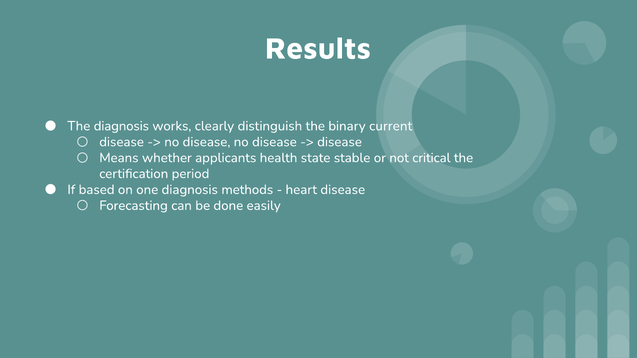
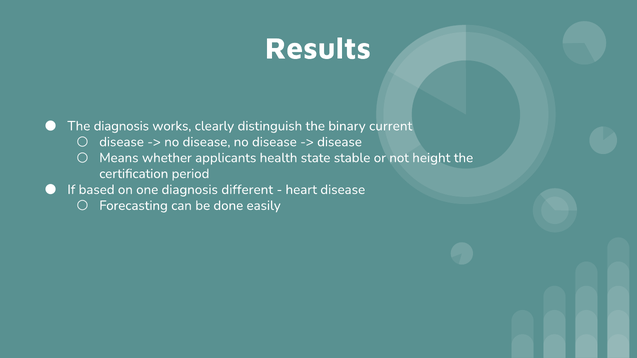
critical: critical -> height (431, 158)
methods: methods -> different (247, 190)
